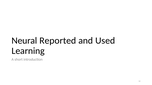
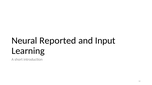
Used: Used -> Input (105, 41)
